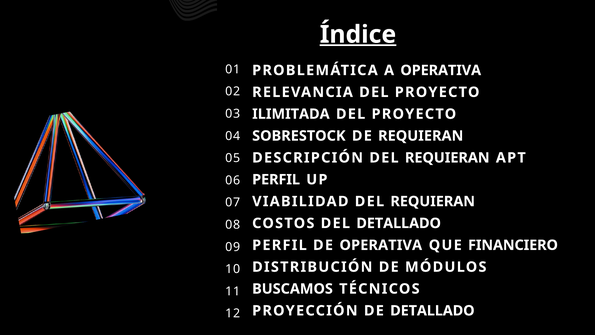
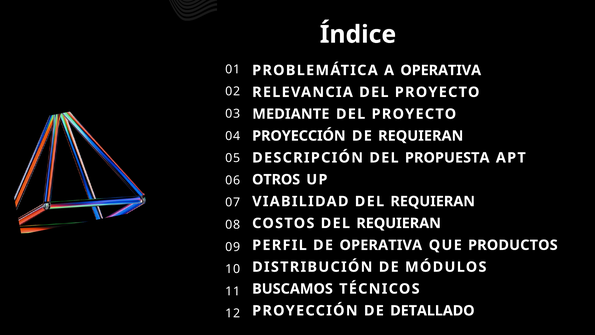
Índice underline: present -> none (358, 35)
ILIMITADA: ILIMITADA -> MEDIANTE (291, 114)
SOBRESTOCK: SOBRESTOCK -> PROYECCIÓN (299, 136)
DESCRIPCIÓN DEL REQUIERAN: REQUIERAN -> PROPUESTA (447, 158)
PERFIL: PERFIL -> OTROS (276, 179)
COSTOS DEL DETALLADO: DETALLADO -> REQUIERAN (399, 223)
FINANCIERO: FINANCIERO -> PRODUCTOS (513, 245)
